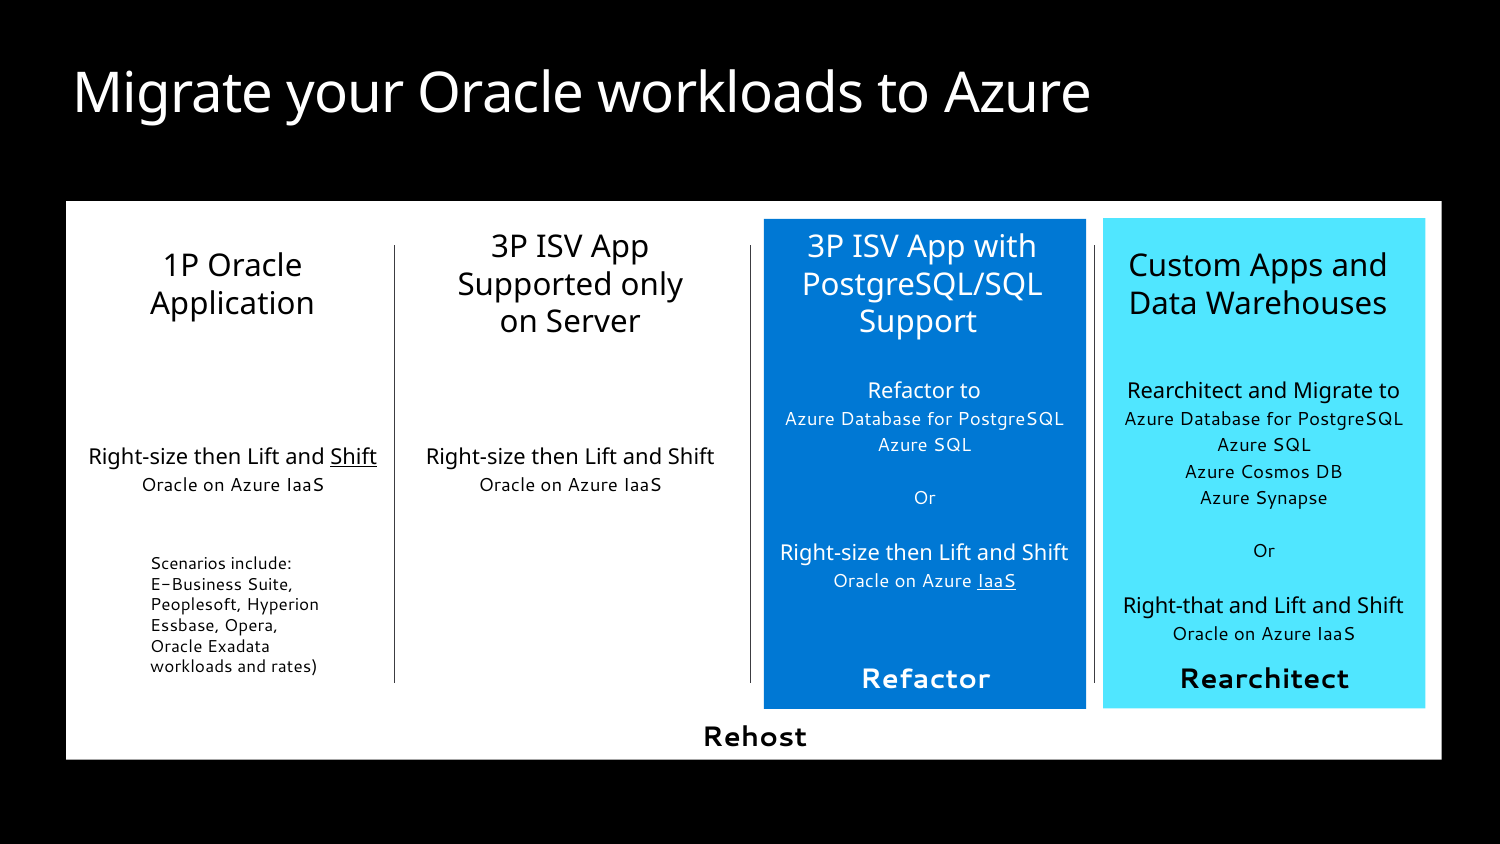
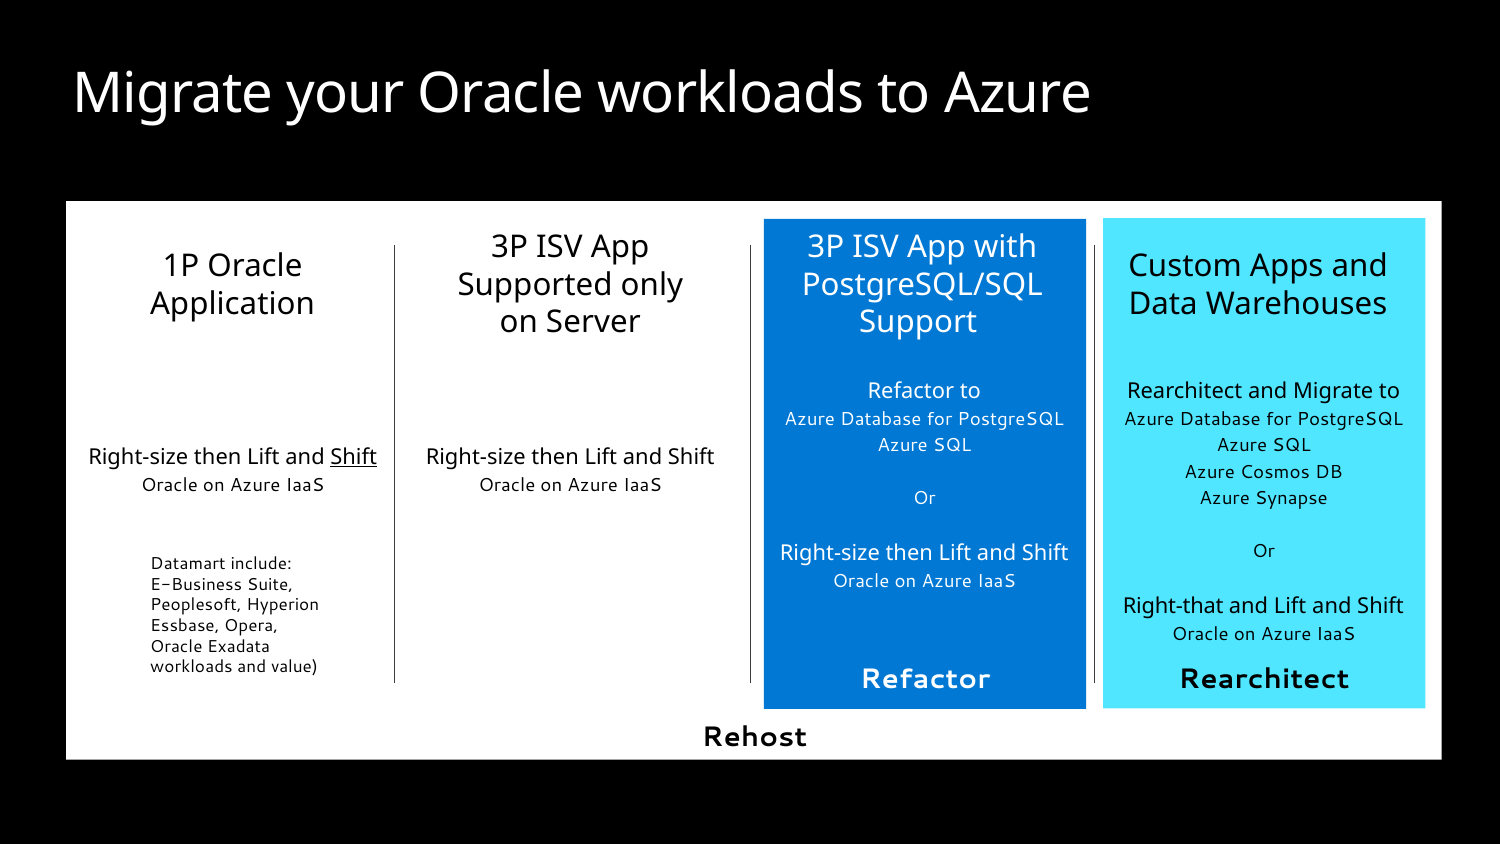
Scenarios: Scenarios -> Datamart (188, 564)
IaaS underline: present -> none (996, 581)
rates: rates -> value (295, 667)
